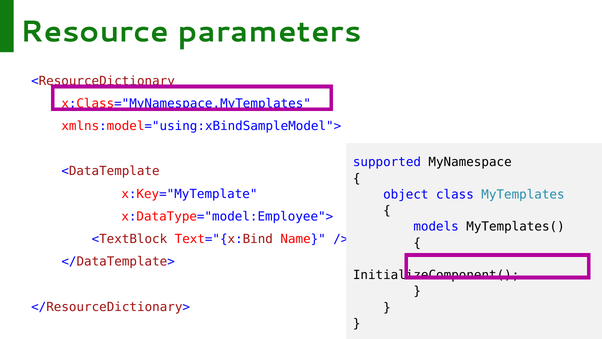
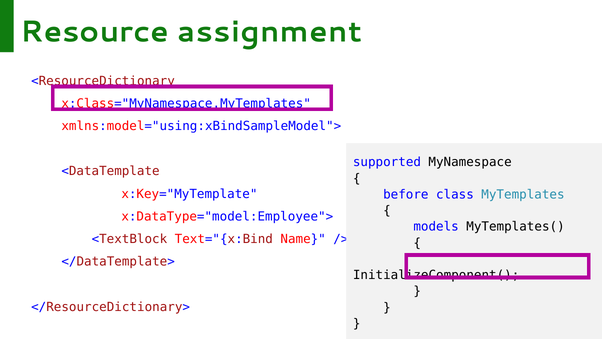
parameters: parameters -> assignment (270, 32)
object: object -> before (406, 194)
